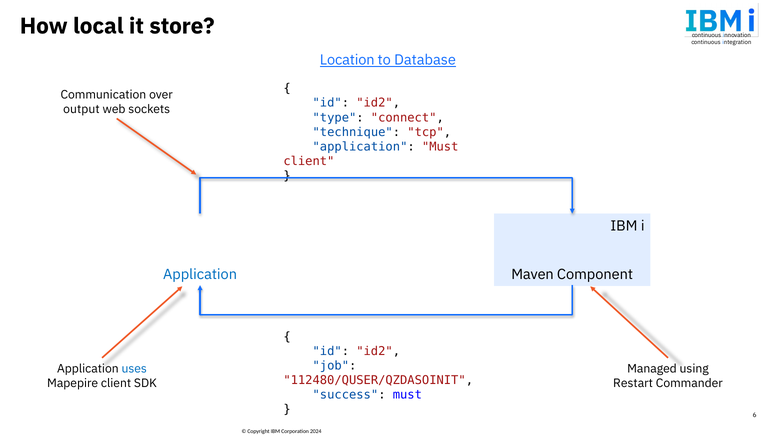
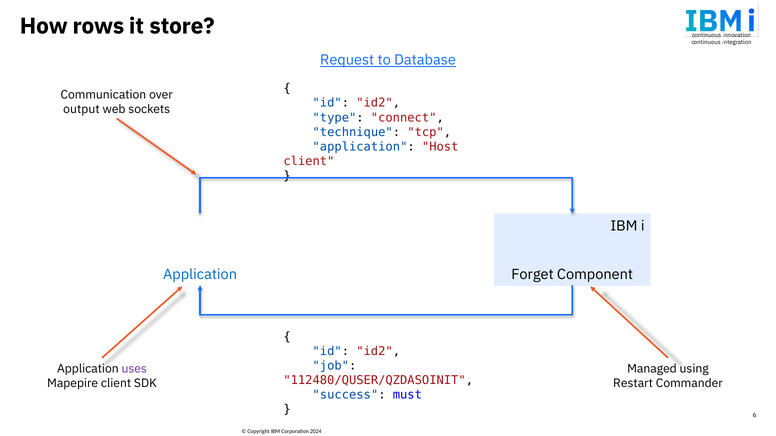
local: local -> rows (98, 26)
Location: Location -> Request (347, 60)
application Must: Must -> Host (440, 147)
Maven: Maven -> Forget (532, 275)
uses colour: blue -> purple (134, 369)
